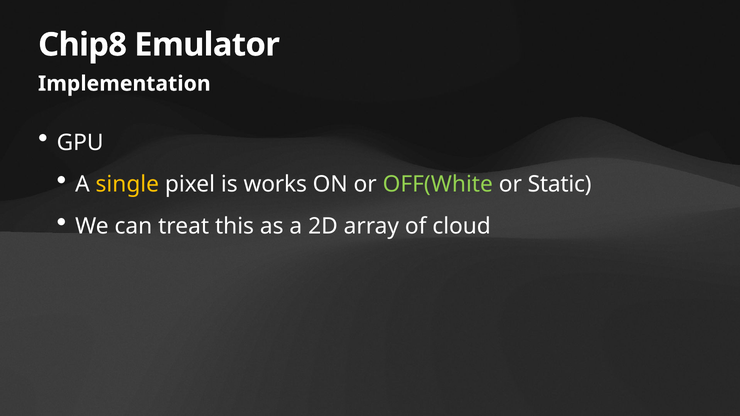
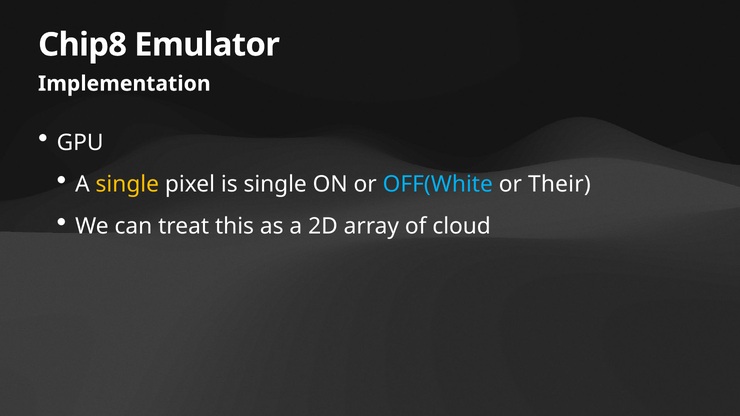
is works: works -> single (275, 185)
OFF(White colour: light green -> light blue (438, 185)
Static: Static -> Their (559, 185)
